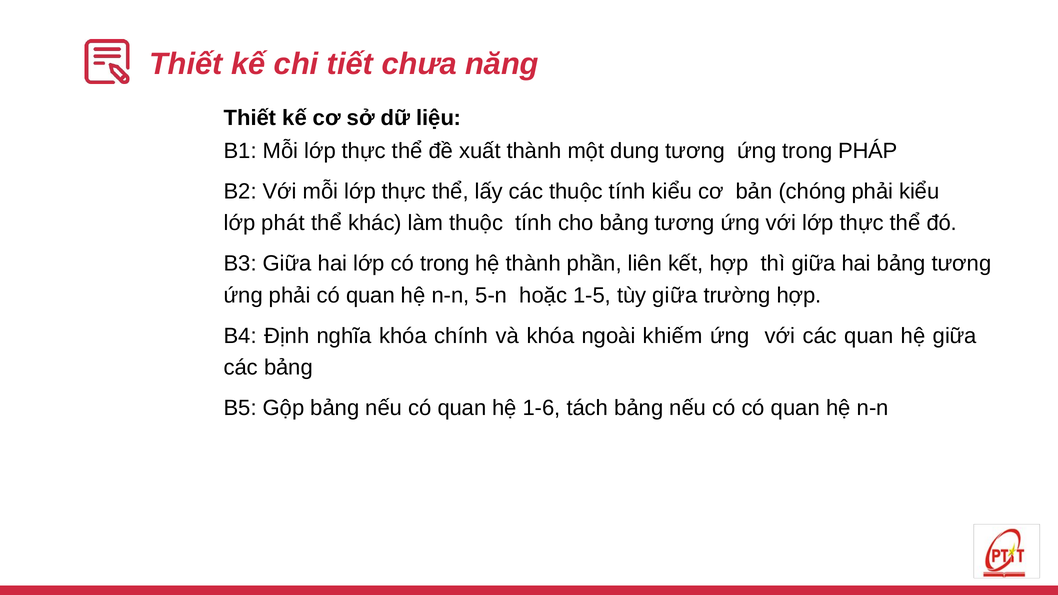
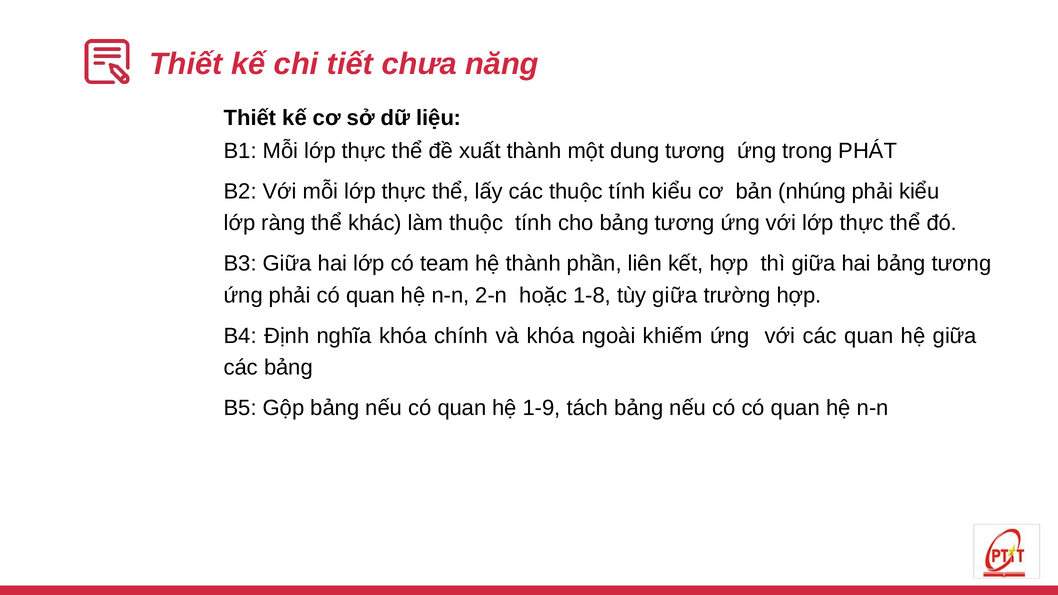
PHÁP: PHÁP -> PHÁT (868, 151)
chóng: chóng -> nhúng (812, 191)
phát: phát -> ràng (283, 223)
có trong: trong -> team (445, 264)
5-n: 5-n -> 2-n (491, 295)
1-5: 1-5 -> 1-8 (592, 295)
1-6: 1-6 -> 1-9 (542, 408)
